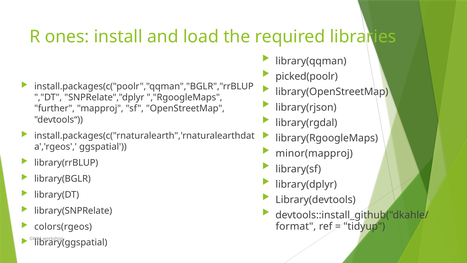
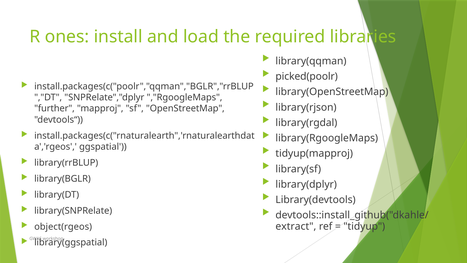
minor(mapproj: minor(mapproj -> tidyup(mapproj (314, 153)
colors(rgeos: colors(rgeos -> object(rgeos (63, 226)
format: format -> extract (296, 226)
